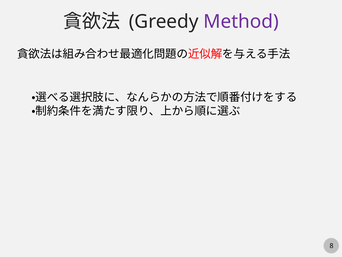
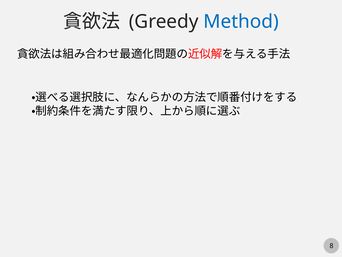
Method colour: purple -> blue (241, 22)
